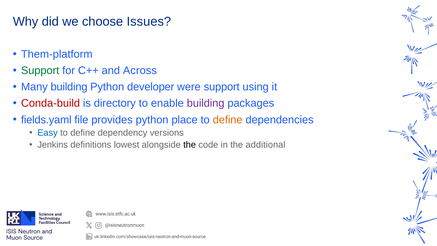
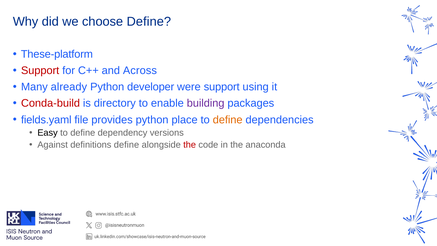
choose Issues: Issues -> Define (149, 22)
Them-platform: Them-platform -> These-platform (57, 54)
Support colour: green -> red (40, 71)
Many building: building -> already (69, 87)
Easy colour: blue -> black (48, 133)
Jenkins: Jenkins -> Against (53, 145)
definitions lowest: lowest -> define (127, 145)
the colour: black -> red (190, 145)
additional: additional -> anaconda (266, 145)
